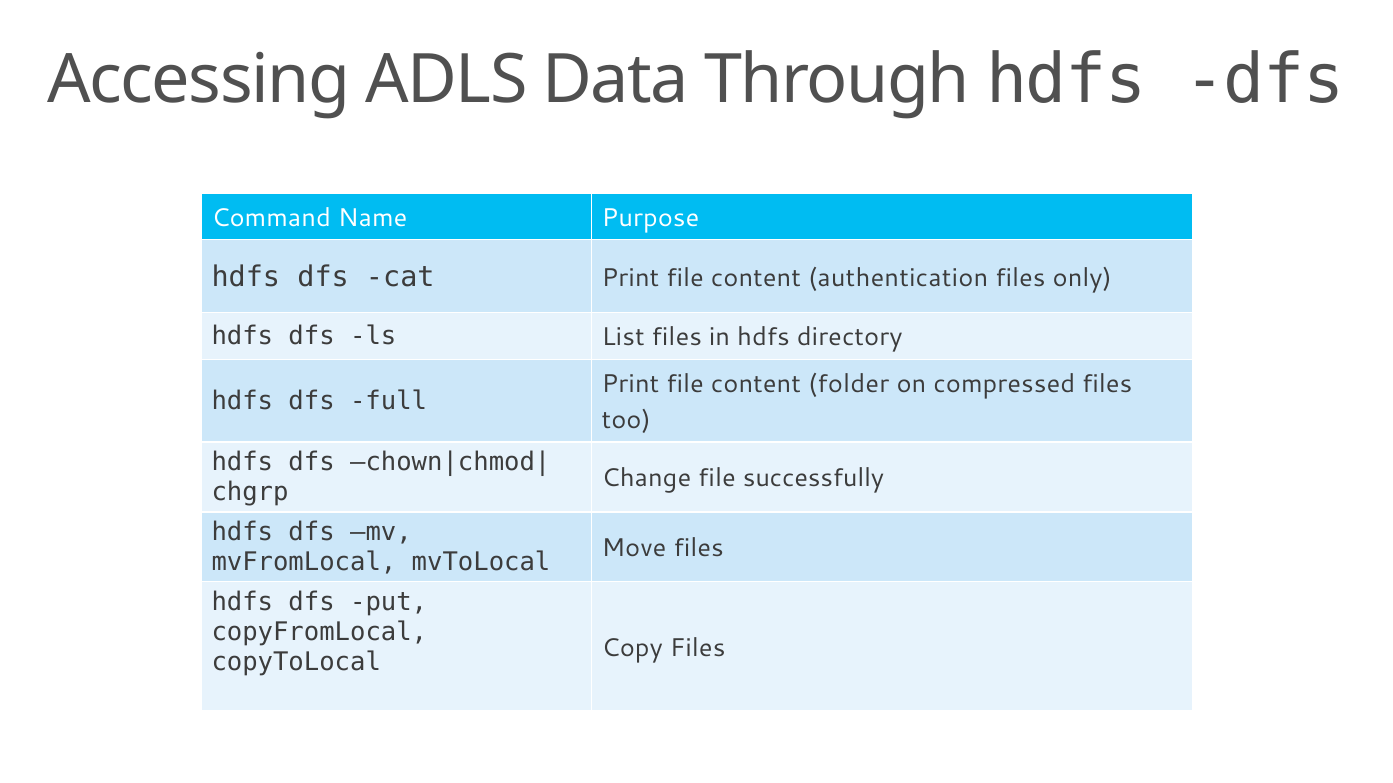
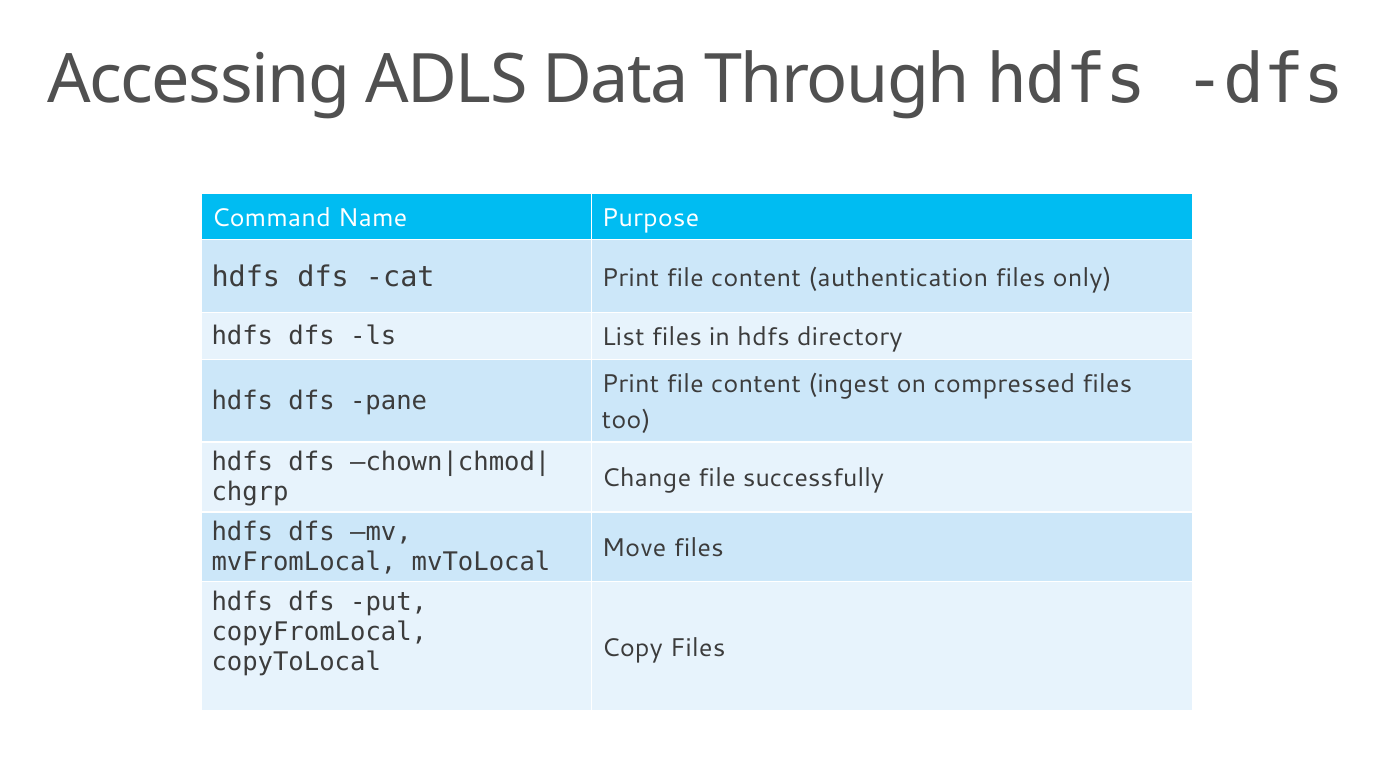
folder: folder -> ingest (849, 384)
full: full -> pane (389, 401)
